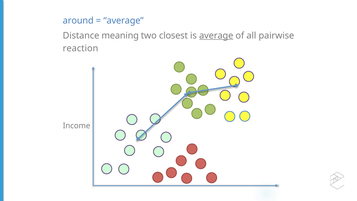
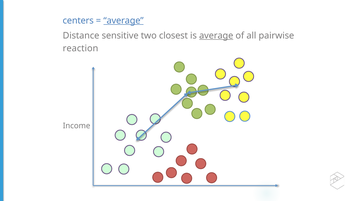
around: around -> centers (78, 21)
average underline: none -> present (124, 21)
meaning: meaning -> sensitive (120, 36)
